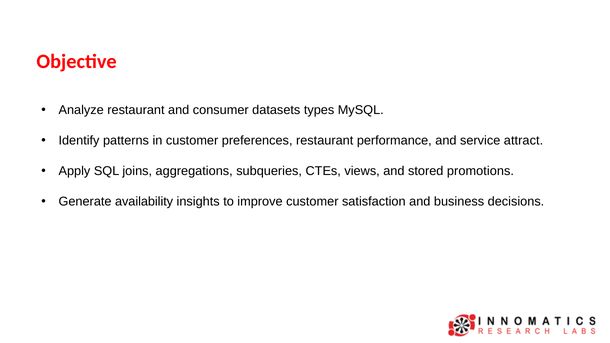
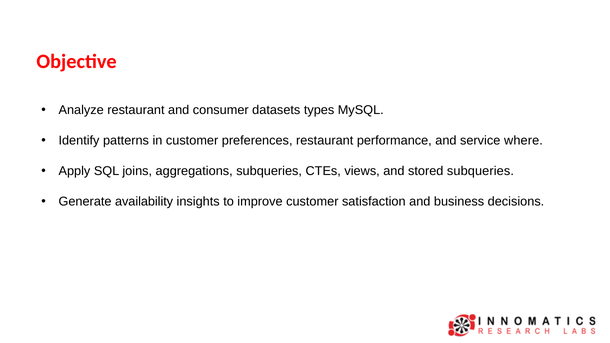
attract: attract -> where (523, 141)
stored promotions: promotions -> subqueries (480, 171)
